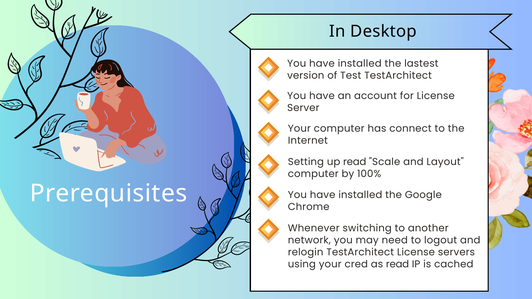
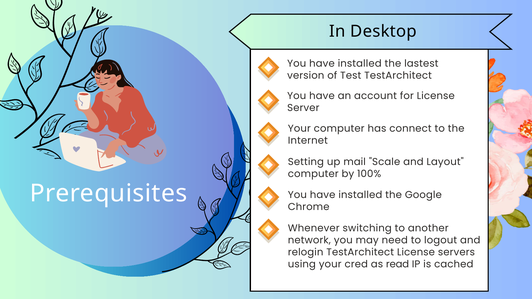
up read: read -> mail (355, 162)
